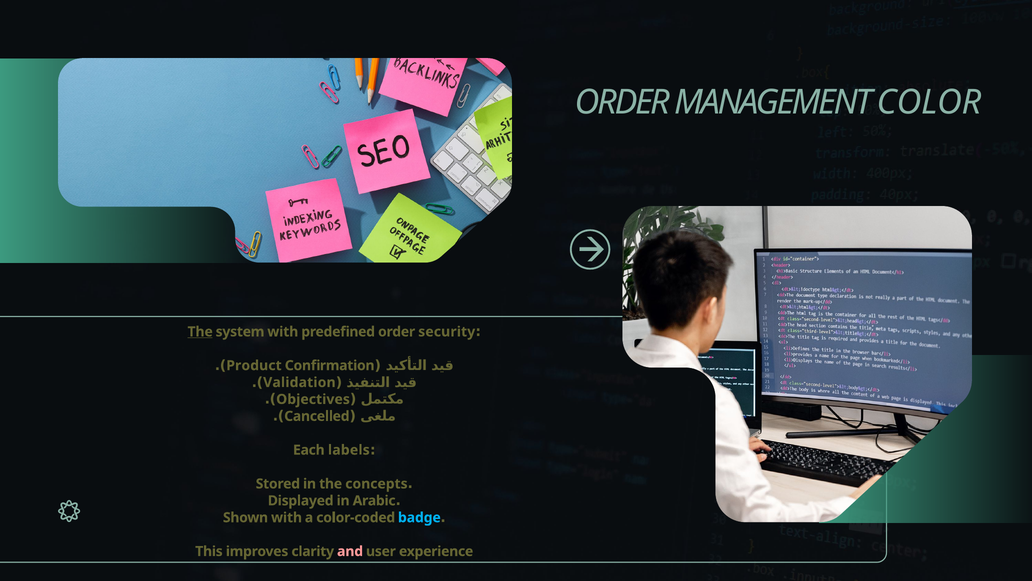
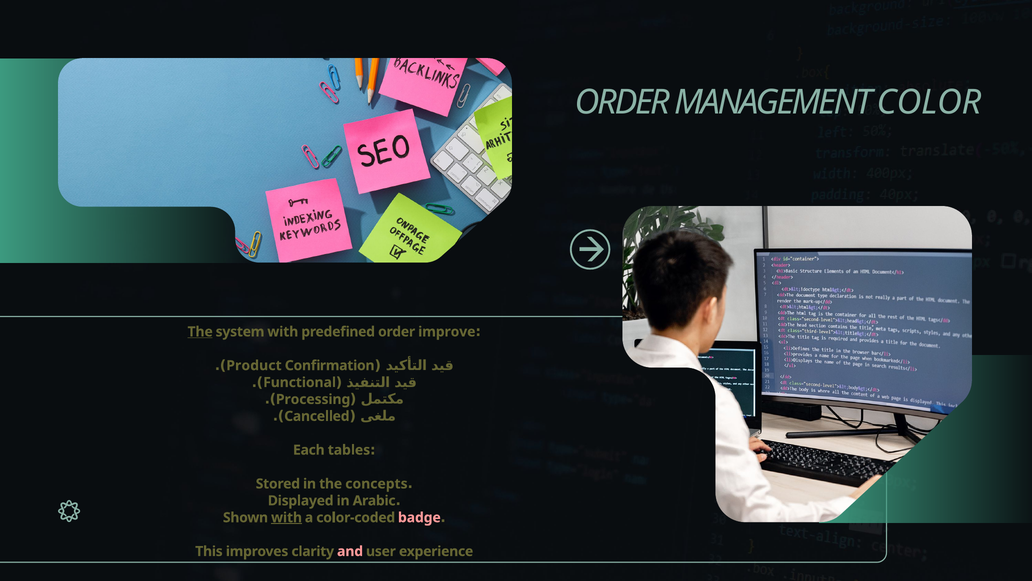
security: security -> improve (447, 331)
Validation: Validation -> Functional (300, 382)
Objectives: Objectives -> Processing (313, 399)
labels: labels -> tables (349, 450)
with underline: none -> present (287, 517)
badge colour: light blue -> pink (419, 517)
